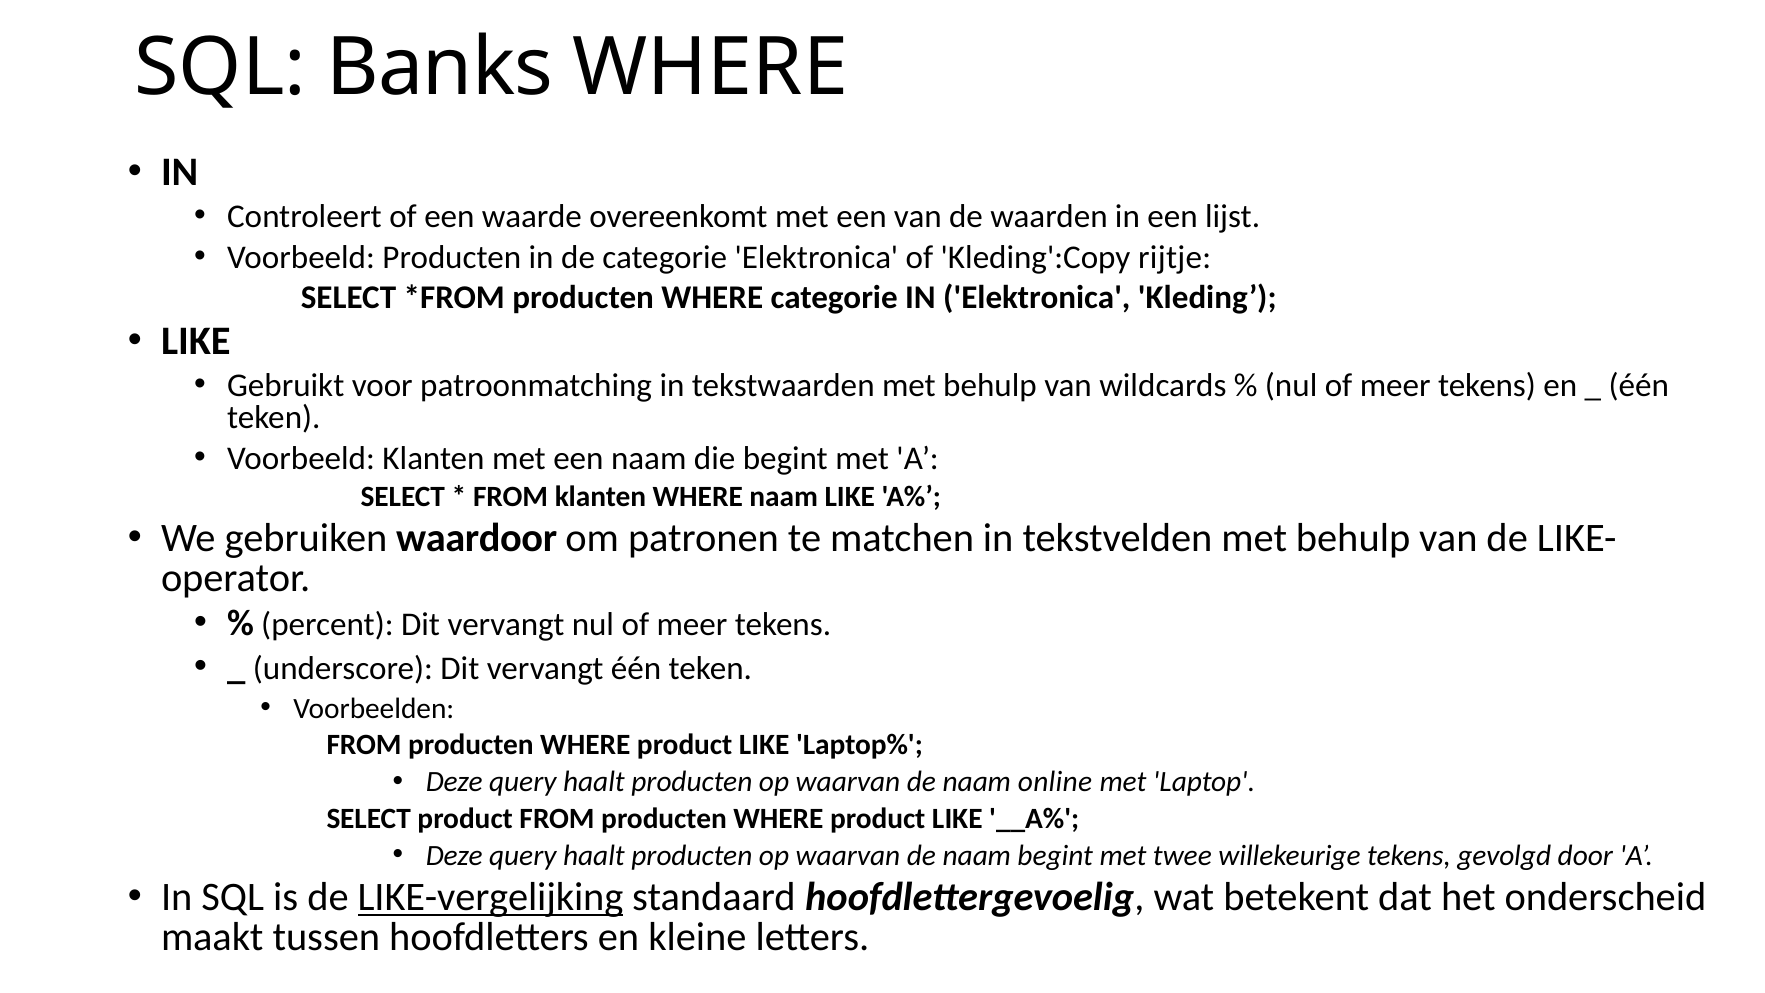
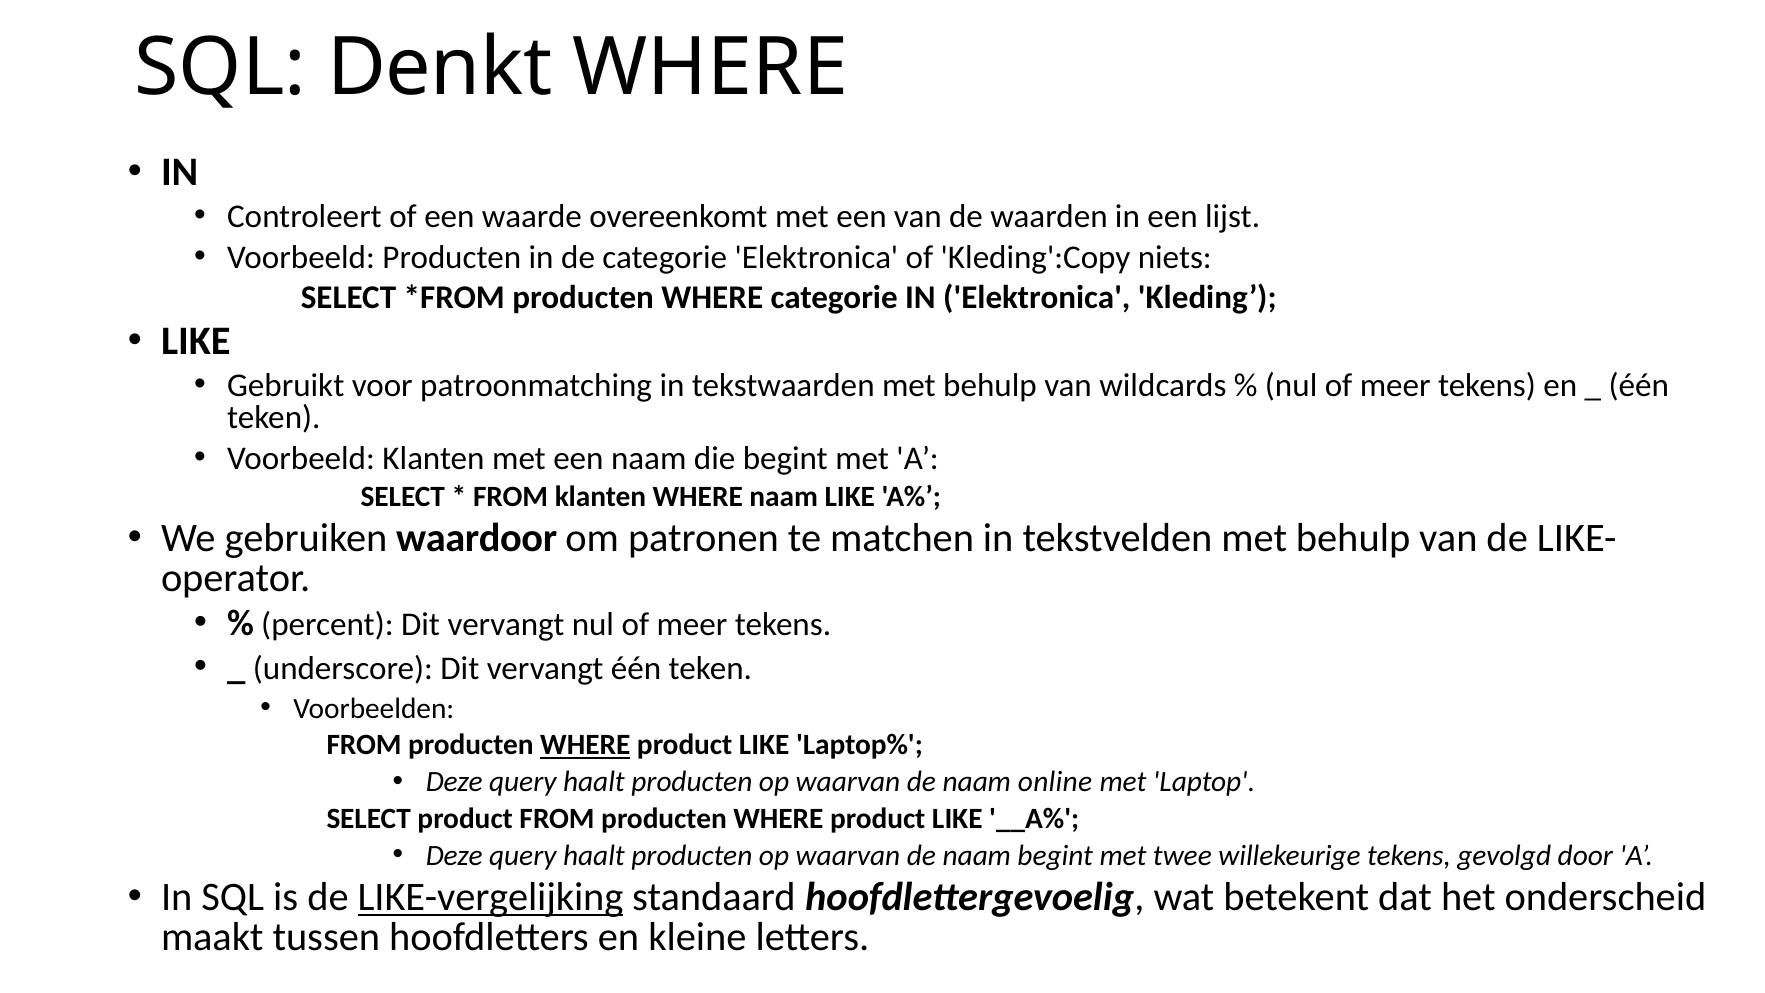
Banks: Banks -> Denkt (440, 68)
rijtje: rijtje -> niets (1175, 257)
WHERE underline: none -> present (585, 745)
